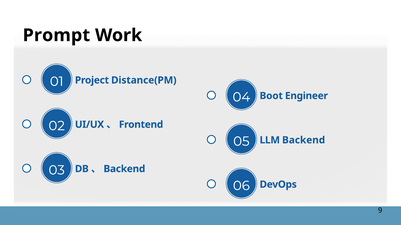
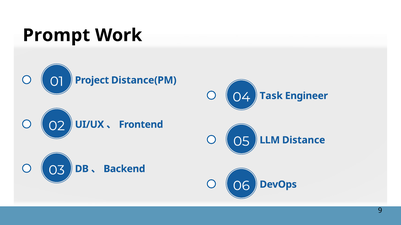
Boot: Boot -> Task (271, 96)
LLM Backend: Backend -> Distance (304, 140)
